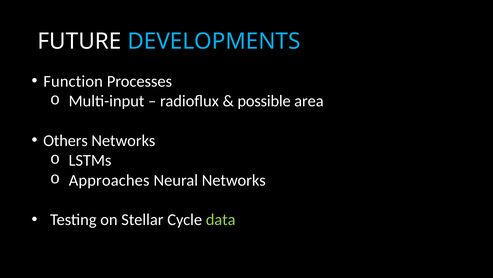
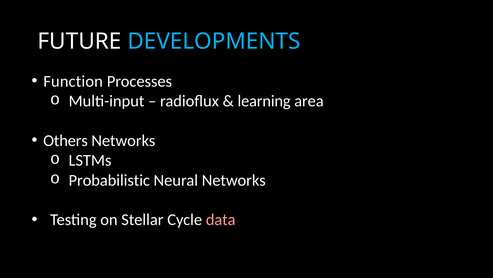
possible: possible -> learning (264, 101)
Approaches: Approaches -> Probabilistic (109, 180)
data colour: light green -> pink (221, 219)
